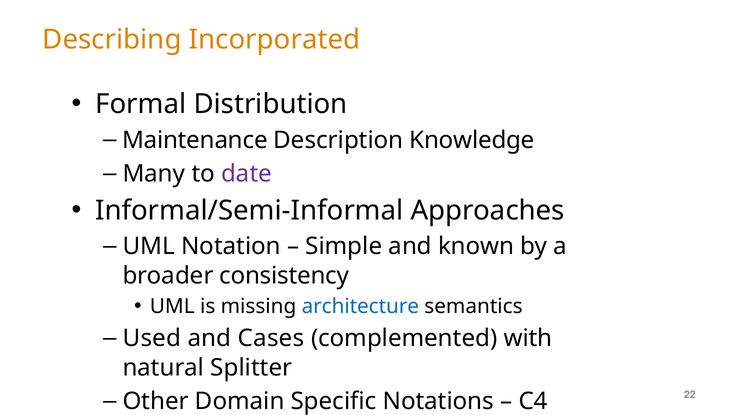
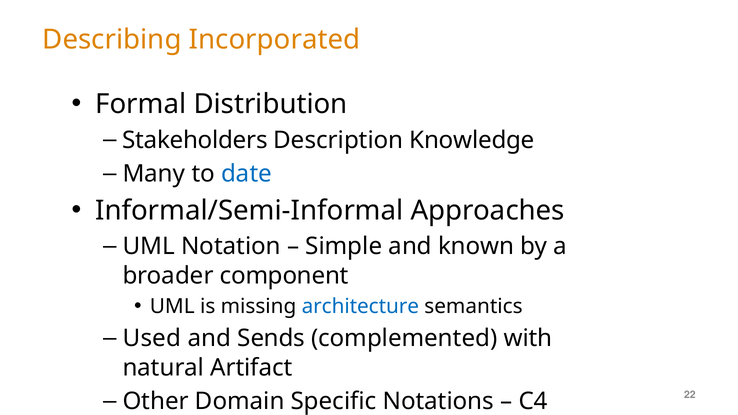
Maintenance: Maintenance -> Stakeholders (195, 140)
date colour: purple -> blue (247, 174)
consistency: consistency -> component (284, 276)
Cases: Cases -> Sends (271, 339)
Splitter: Splitter -> Artifact (251, 368)
